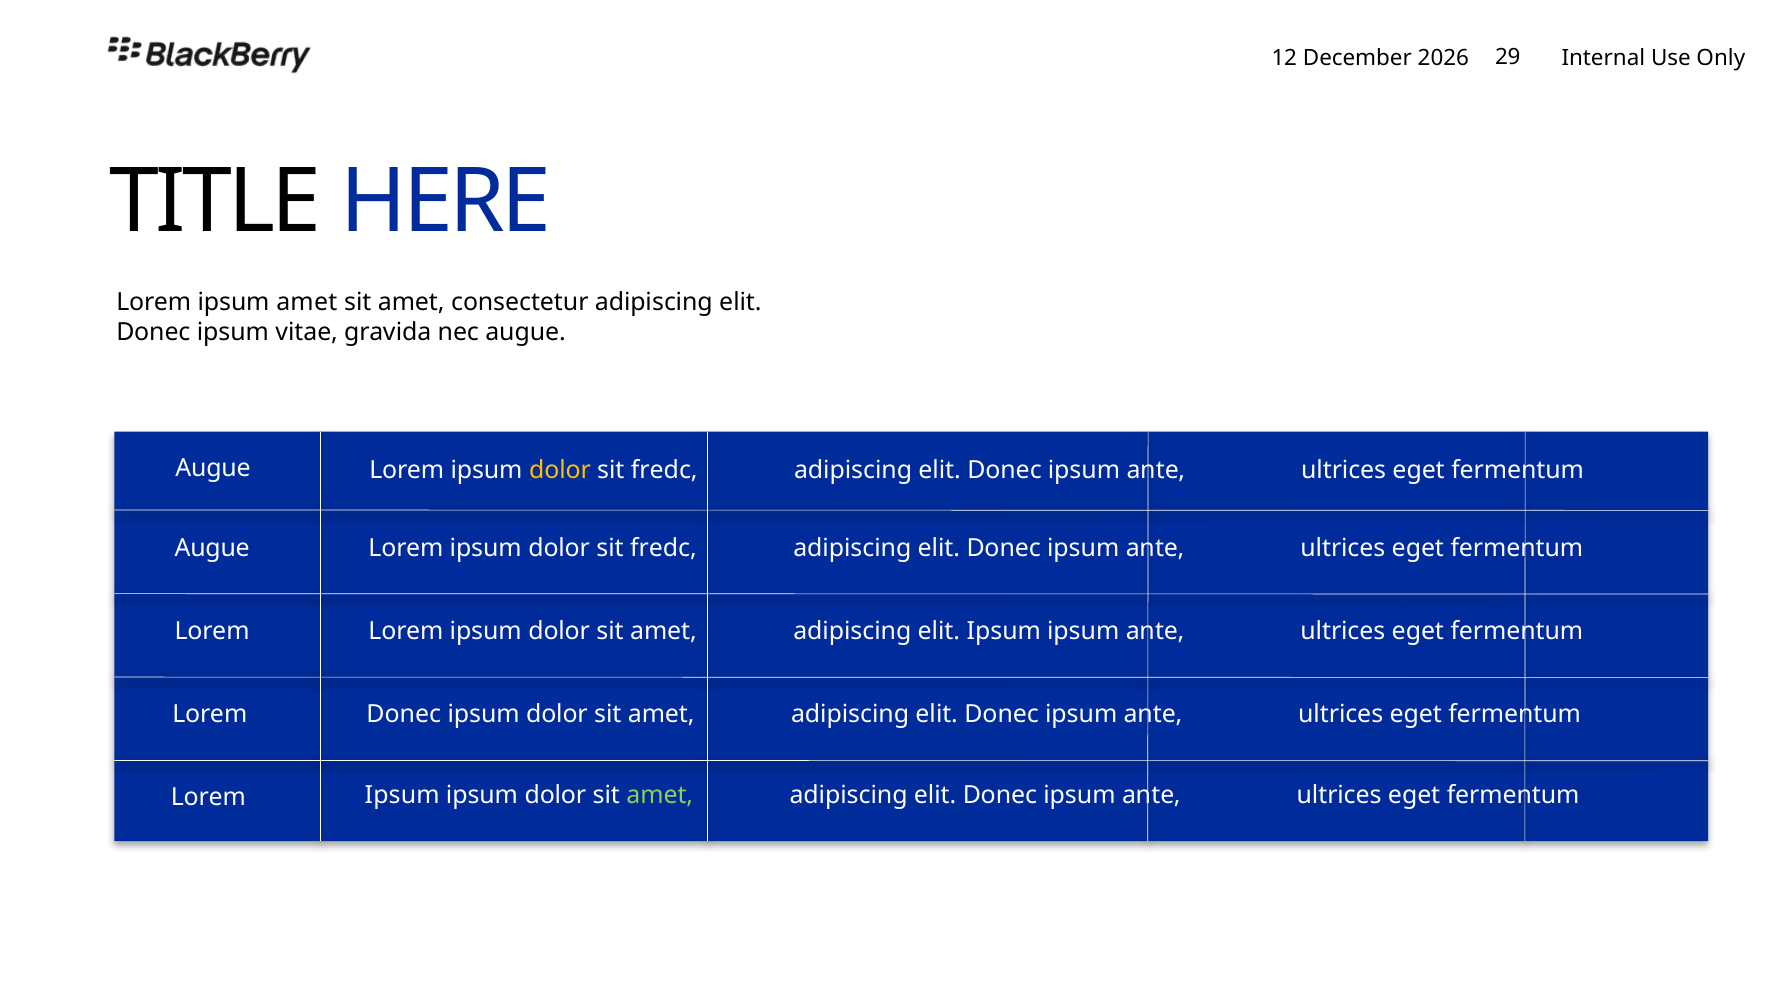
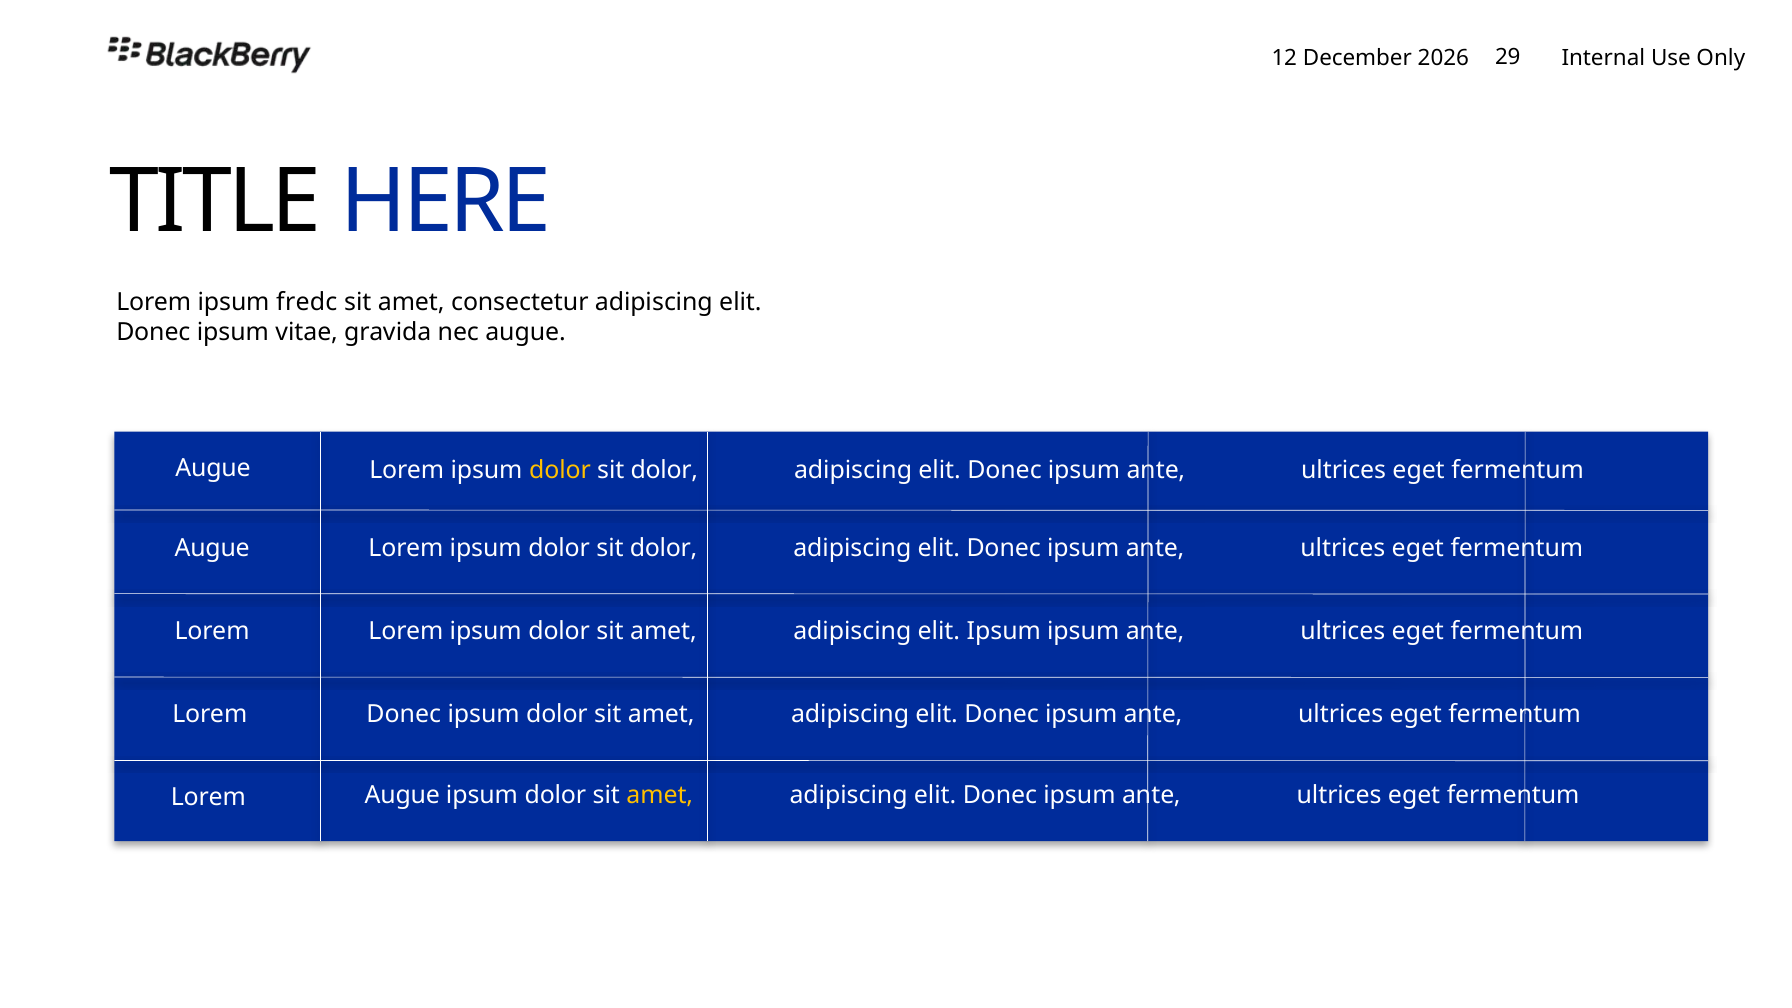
ipsum amet: amet -> fredc (307, 302)
fredc: fredc -> dolor (664, 470)
fredc: fredc -> dolor (664, 548)
Ipsum: Ipsum -> Augue (402, 795)
amet colour: light green -> yellow (660, 795)
